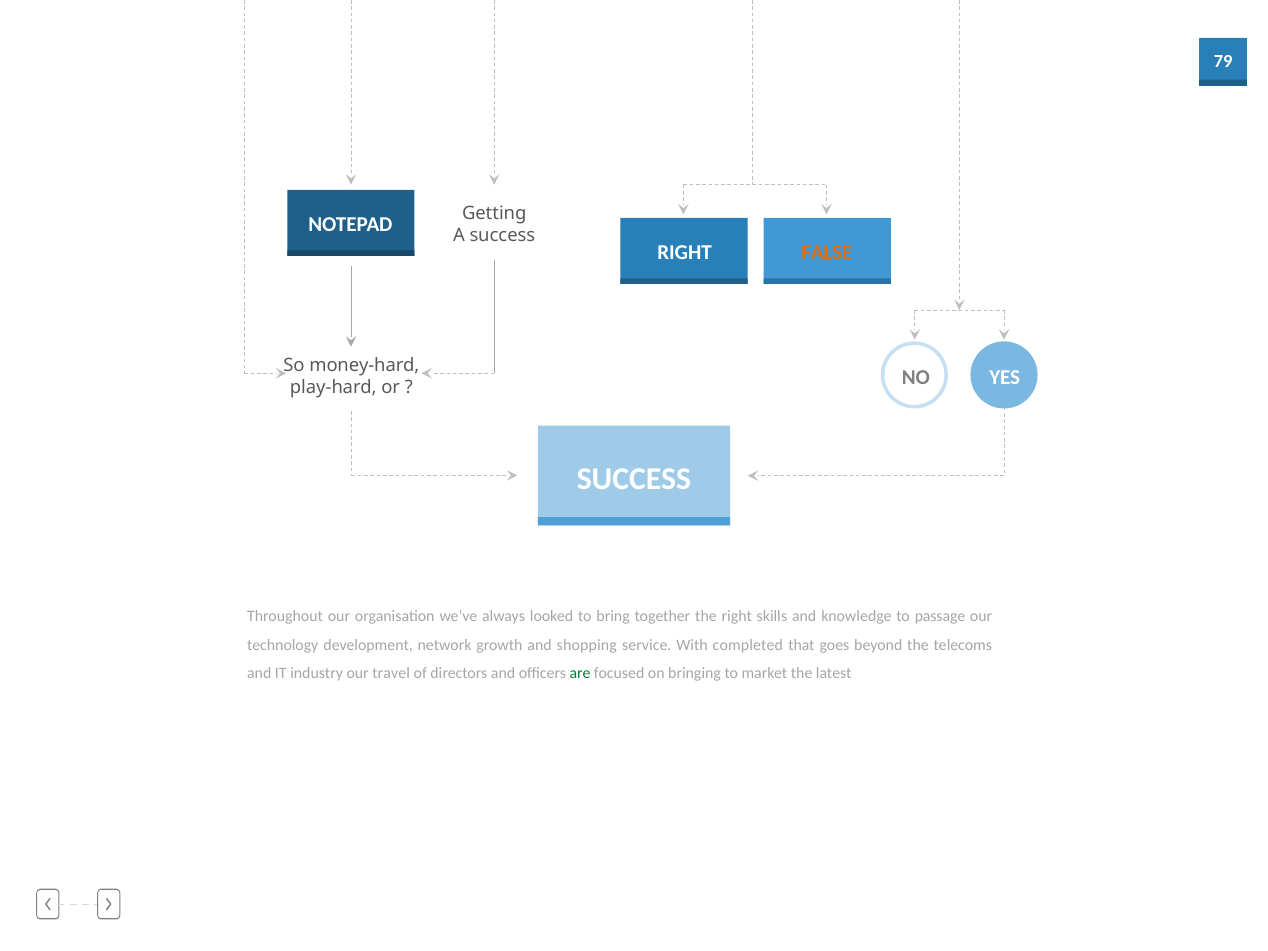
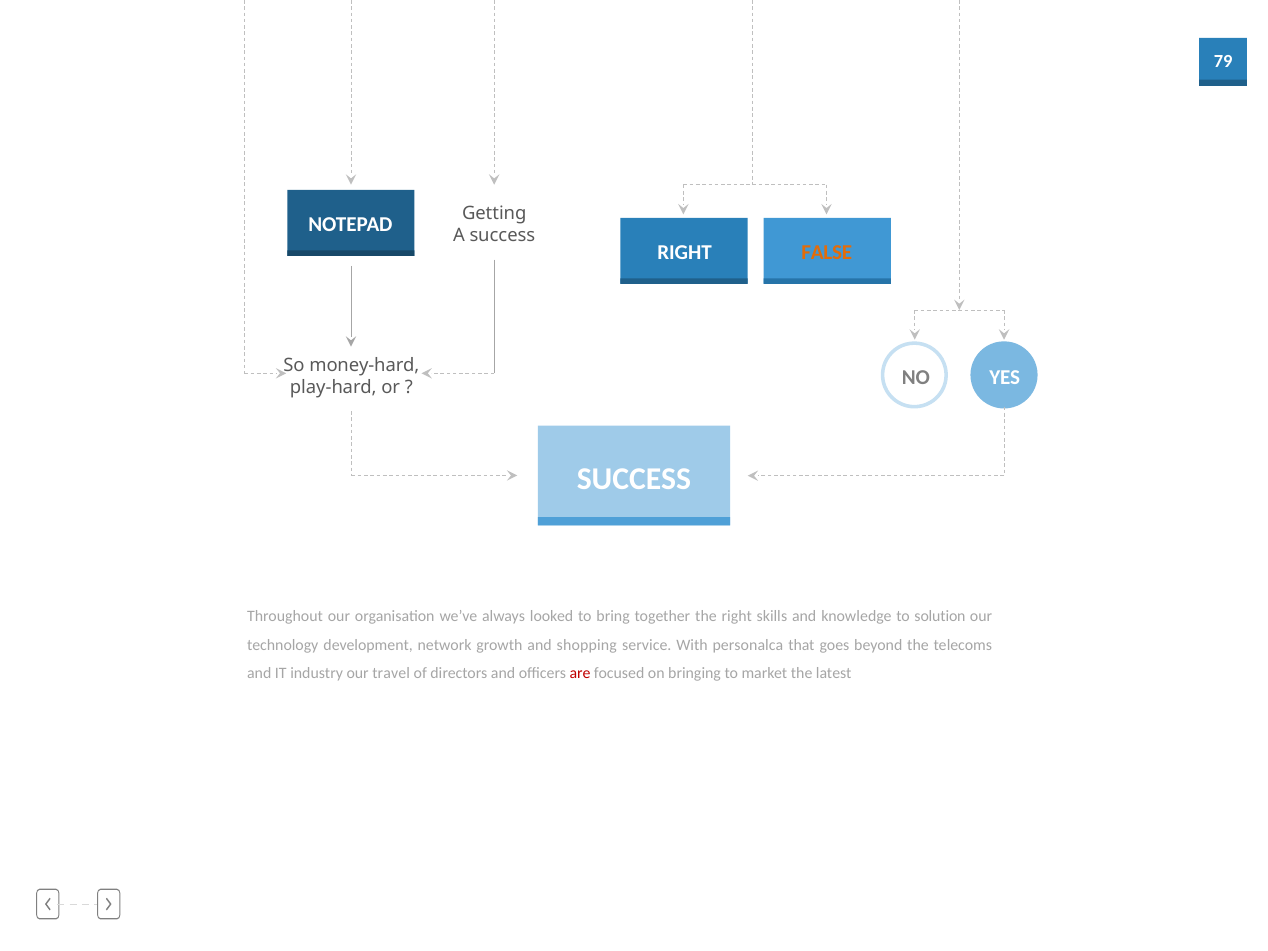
passage: passage -> solution (940, 616)
completed: completed -> personalca (748, 645)
are colour: green -> red (580, 673)
